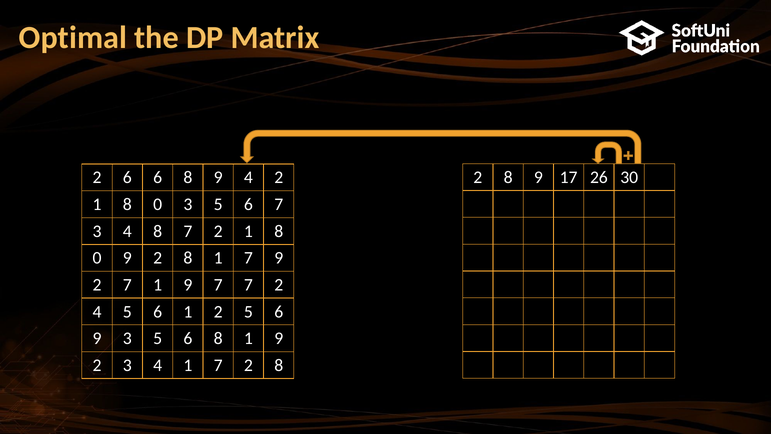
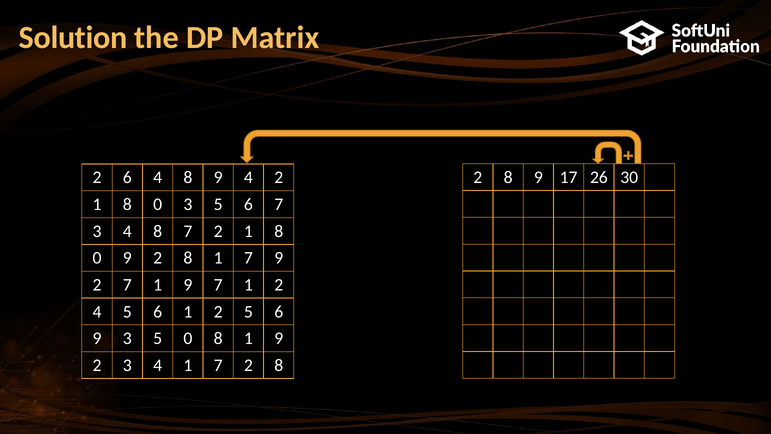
Optimal: Optimal -> Solution (73, 38)
6 6: 6 -> 4 (158, 178)
9 7 7: 7 -> 1 (248, 285)
9 3 5 6: 6 -> 0 (188, 338)
